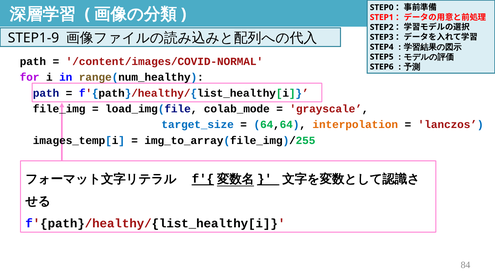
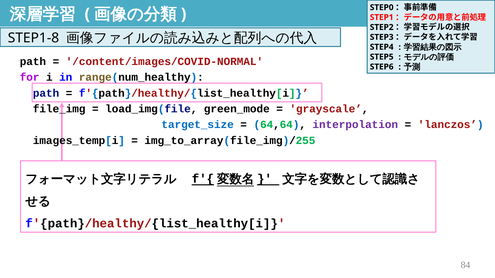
STEP1-9: STEP1-9 -> STEP1-8 (33, 38)
colab_mode: colab_mode -> green_mode (237, 109)
interpolation colour: orange -> purple (355, 125)
